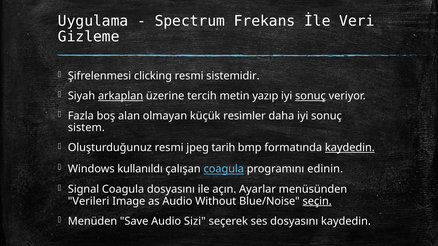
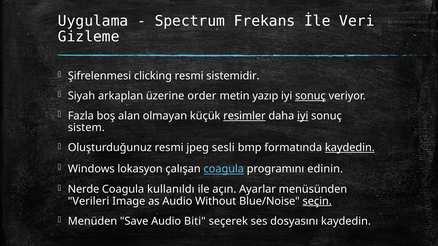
arkaplan underline: present -> none (121, 96)
tercih: tercih -> order (202, 96)
resimler underline: none -> present (244, 116)
iyi underline: none -> present (303, 116)
tarih: tarih -> sesli (223, 148)
kullanıldı: kullanıldı -> lokasyon (140, 169)
Signal: Signal -> Nerde (84, 190)
Coagula dosyasını: dosyasını -> kullanıldı (171, 190)
Sizi: Sizi -> Biti (195, 221)
